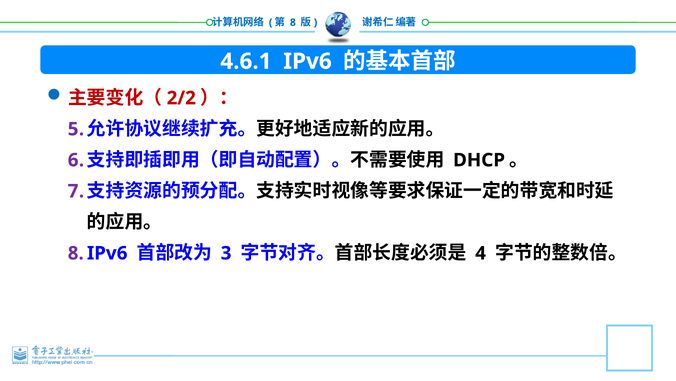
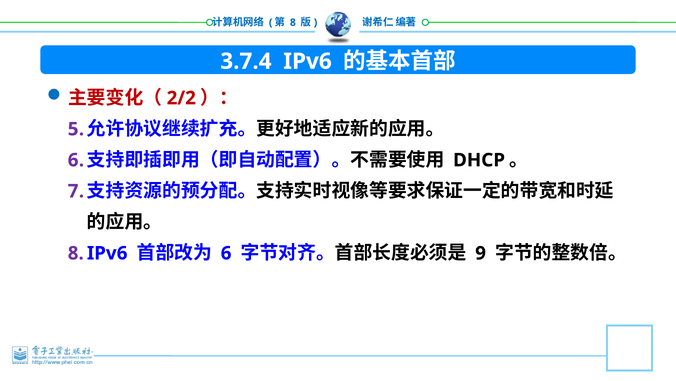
4.6.1: 4.6.1 -> 3.7.4 (246, 61)
3: 3 -> 6 (226, 253)
4: 4 -> 9 (481, 253)
